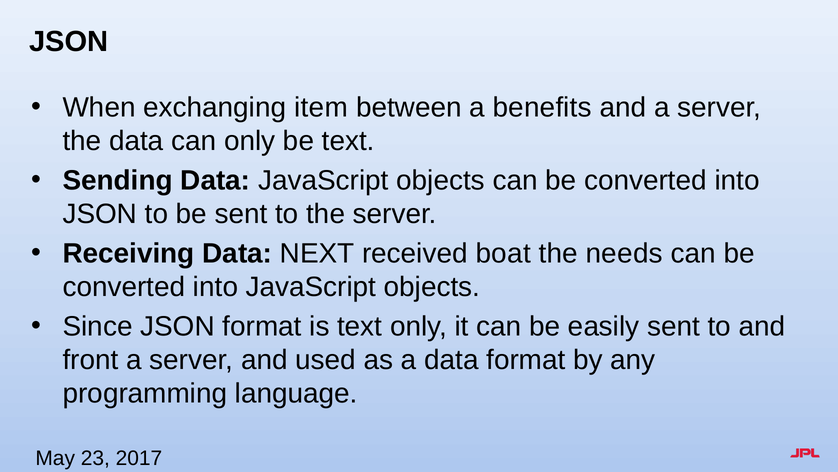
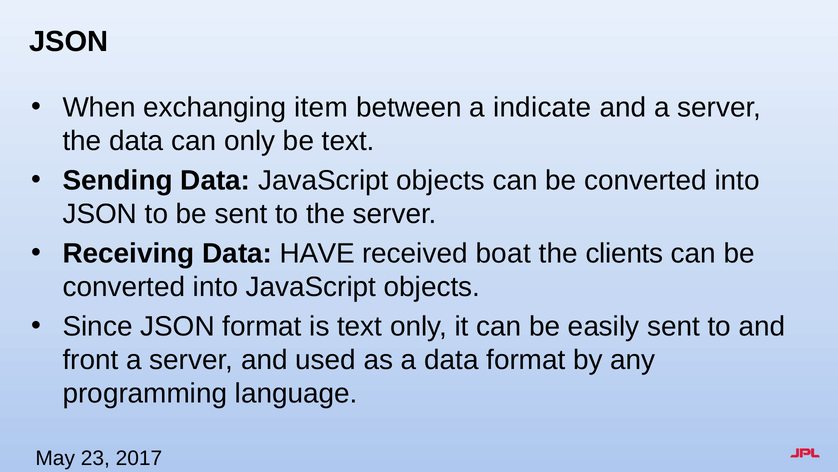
benefits: benefits -> indicate (542, 107)
NEXT: NEXT -> HAVE (317, 253)
needs: needs -> clients (625, 253)
